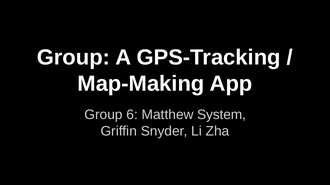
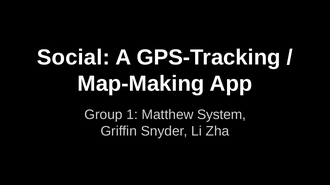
Group: Group -> Social (73, 58)
6: 6 -> 1 (132, 115)
